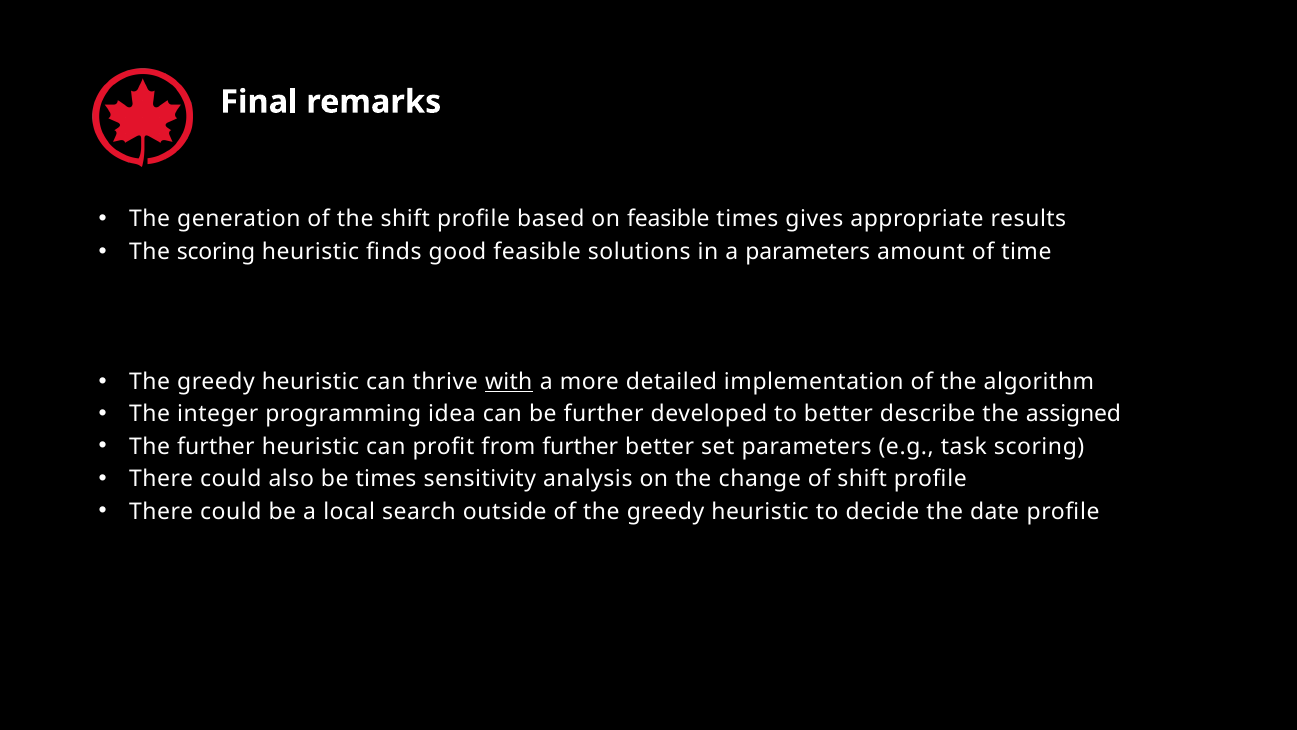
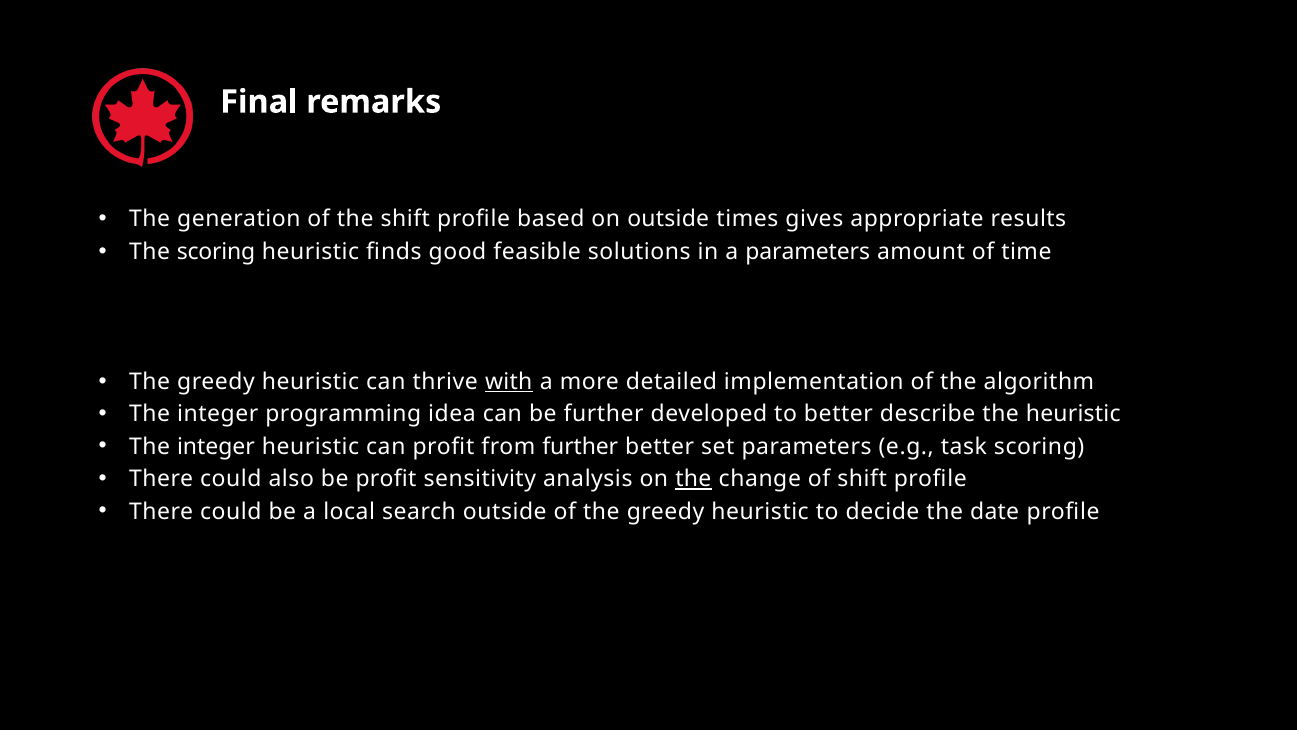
on feasible: feasible -> outside (668, 219)
the assigned: assigned -> heuristic (1073, 414)
further: further -> integer (216, 446)
be times: times -> profit (386, 479)
the underline: none -> present (693, 479)
